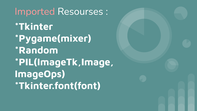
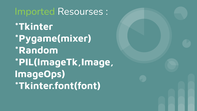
Imported colour: pink -> light green (35, 11)
